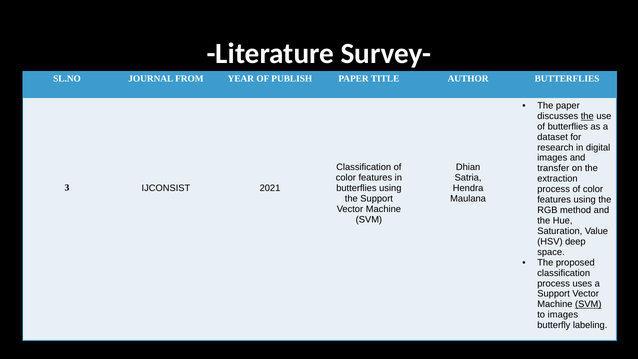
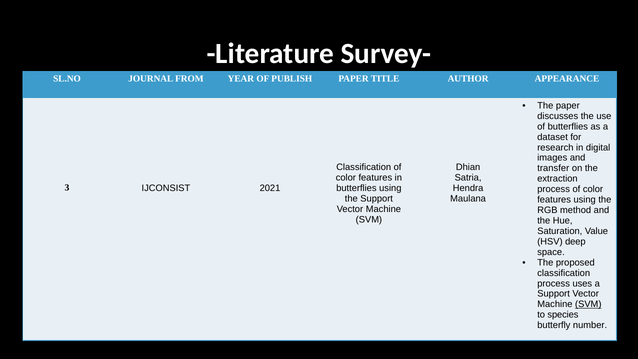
AUTHOR BUTTERFLIES: BUTTERFLIES -> APPEARANCE (567, 79)
the underline: present -> none (587, 116)
to images: images -> species (563, 315)
labeling: labeling -> number (590, 325)
